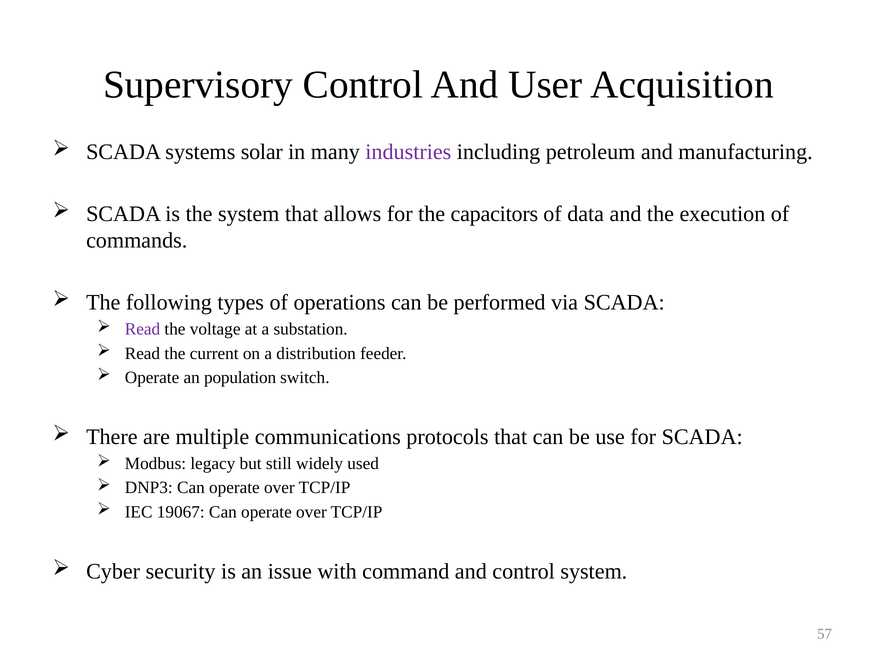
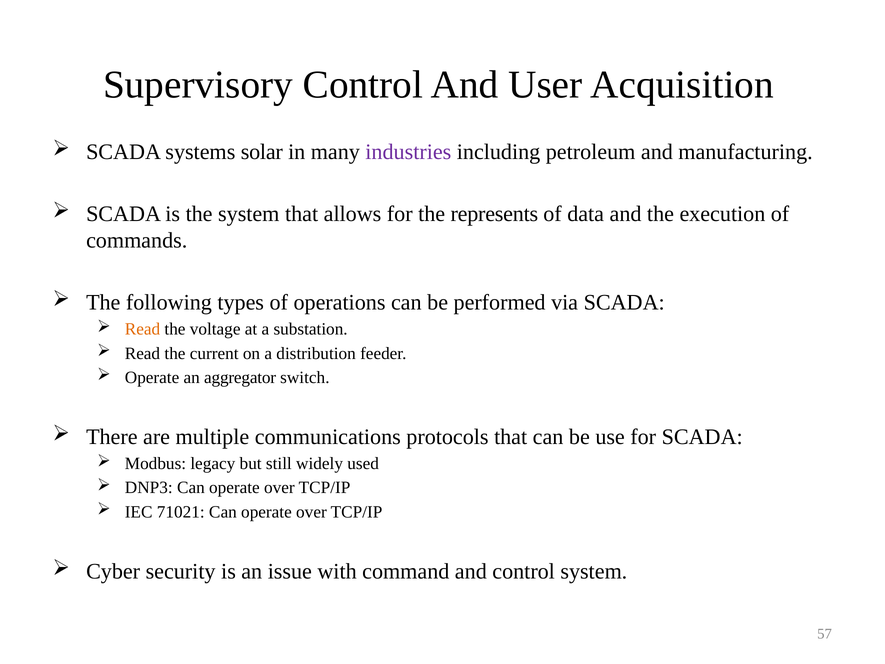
capacitors: capacitors -> represents (494, 214)
Read colour: purple -> orange (142, 329)
population: population -> aggregator (240, 377)
19067: 19067 -> 71021 (181, 512)
